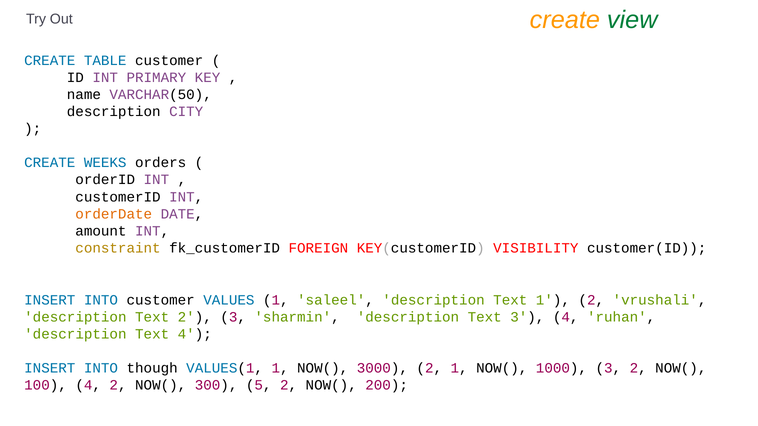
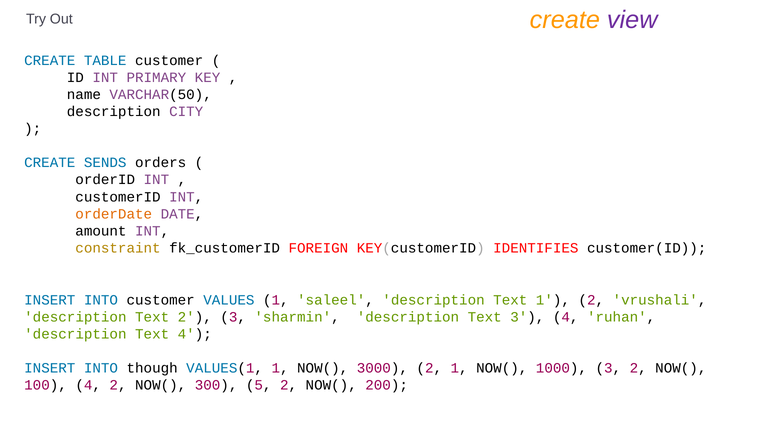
view colour: green -> purple (632, 20)
WEEKS: WEEKS -> SENDS (105, 163)
VISIBILITY: VISIBILITY -> IDENTIFIES (536, 248)
